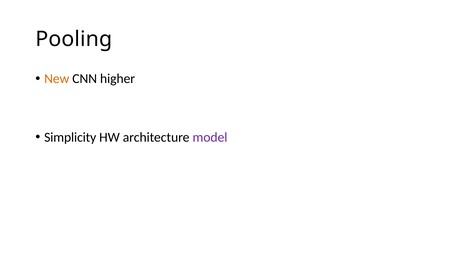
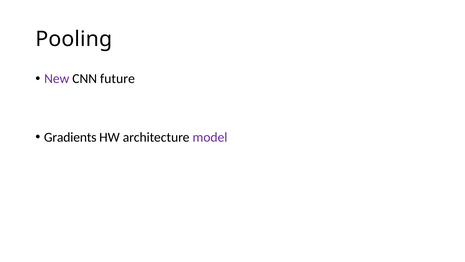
New colour: orange -> purple (57, 79)
higher: higher -> future (117, 79)
Simplicity: Simplicity -> Gradients (70, 137)
